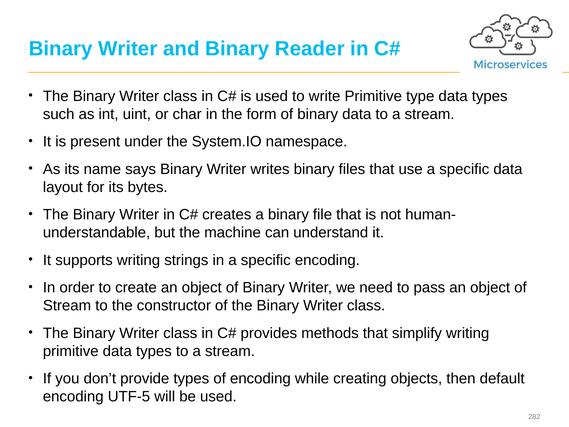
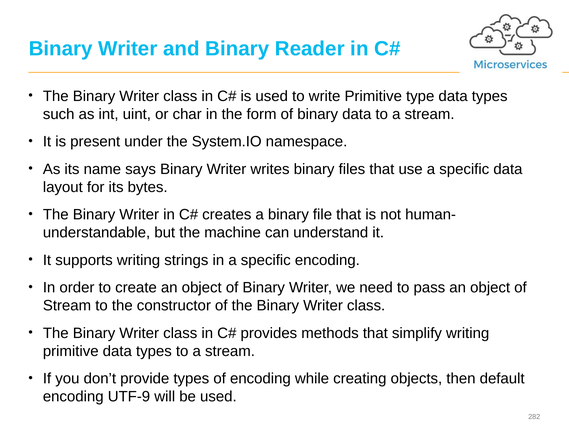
UTF-5: UTF-5 -> UTF-9 (129, 396)
